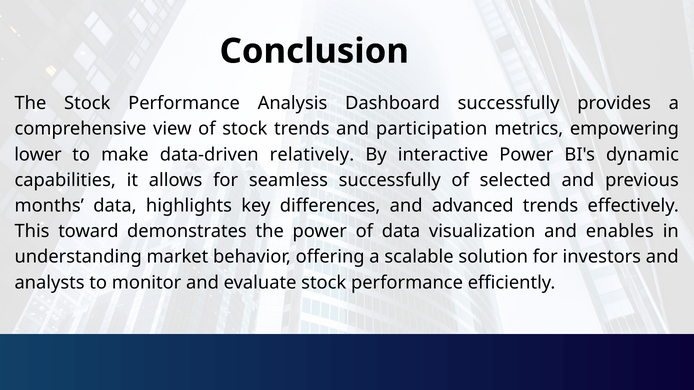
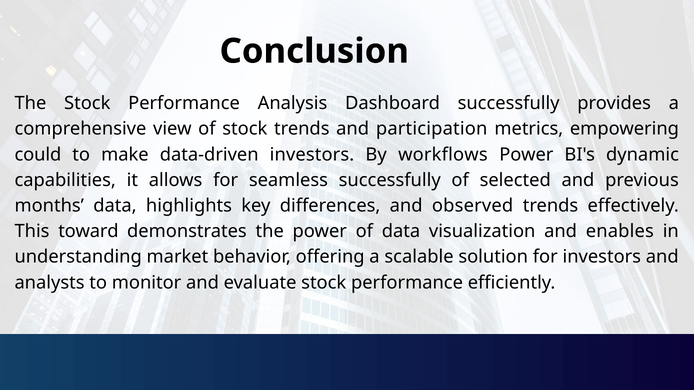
lower: lower -> could (38, 155)
data-driven relatively: relatively -> investors (312, 155)
interactive: interactive -> workflows (443, 155)
advanced: advanced -> observed (473, 206)
